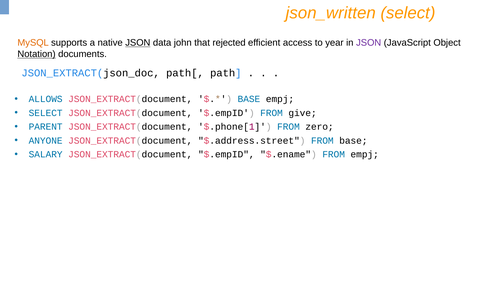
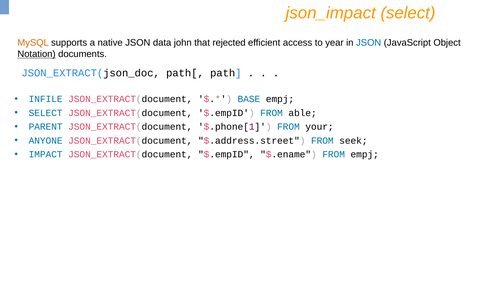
json_written: json_written -> json_impact (331, 13)
JSON underline: present -> none (138, 43)
JSON colour: purple -> blue (369, 43)
ALLOWS: ALLOWS -> INFILE (46, 99)
give: give -> able (303, 113)
zero: zero -> your (320, 127)
FROM base: base -> seek (353, 140)
SALARY: SALARY -> IMPACT (46, 154)
